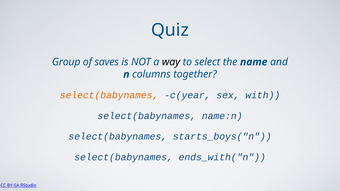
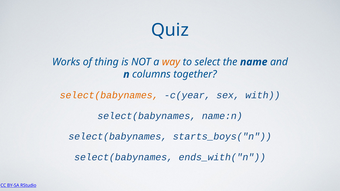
Group: Group -> Works (66, 62)
saves: saves -> thing (107, 62)
way colour: black -> orange (171, 62)
